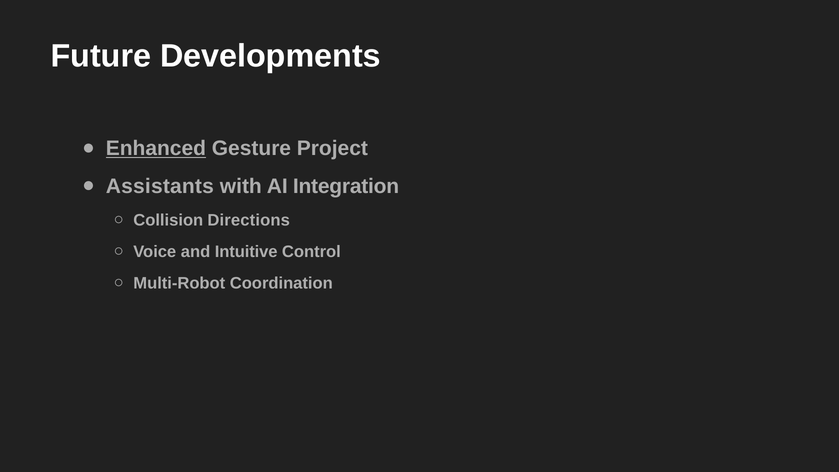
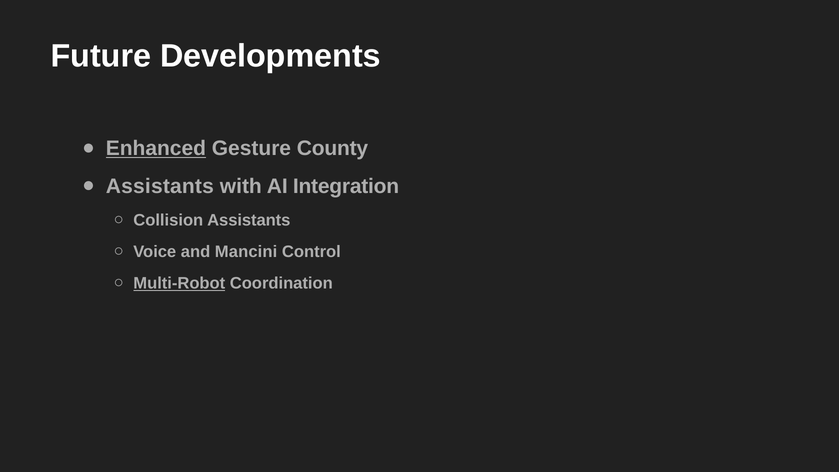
Project: Project -> County (332, 149)
Collision Directions: Directions -> Assistants (249, 220)
Intuitive: Intuitive -> Mancini (246, 252)
Multi-Robot underline: none -> present (179, 283)
